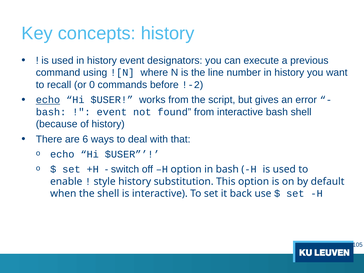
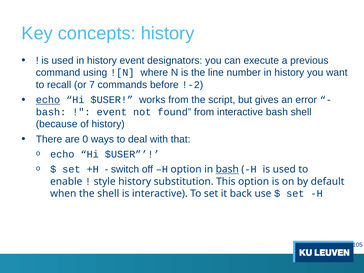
0: 0 -> 7 (92, 85)
6: 6 -> 0 (85, 139)
bash underline: none -> present (227, 169)
